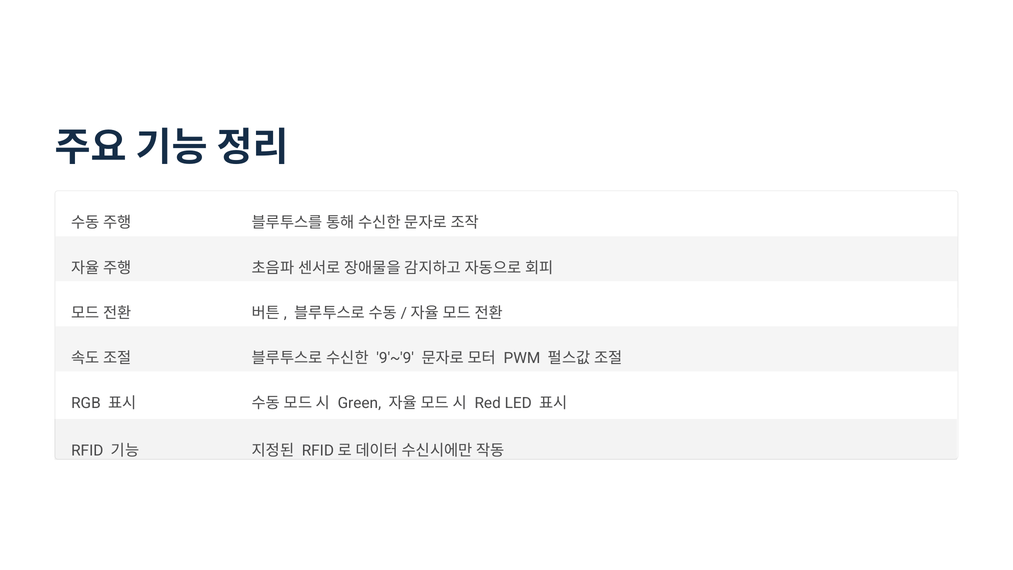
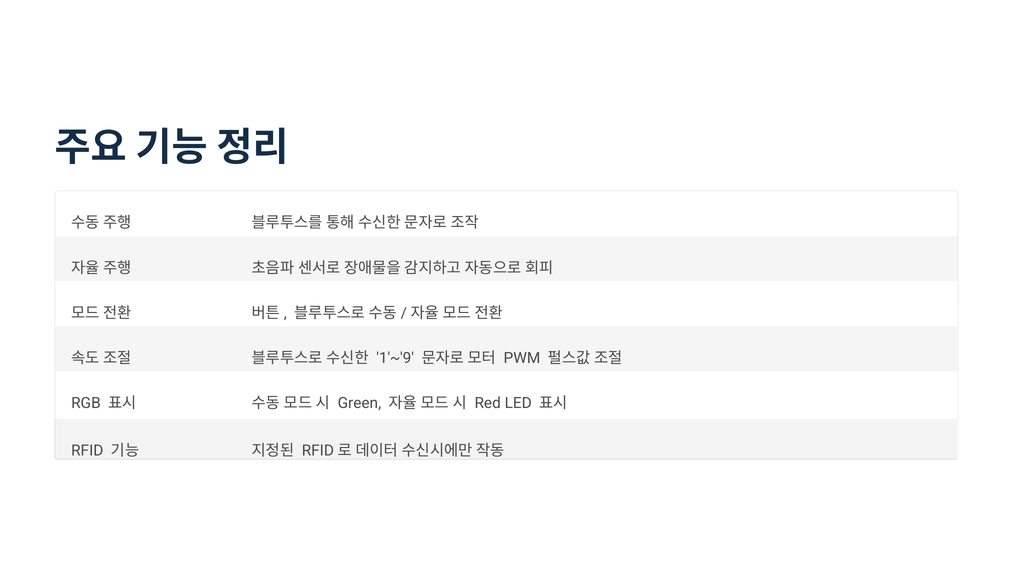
9'~'9: 9'~'9 -> 1'~'9 (395, 358)
